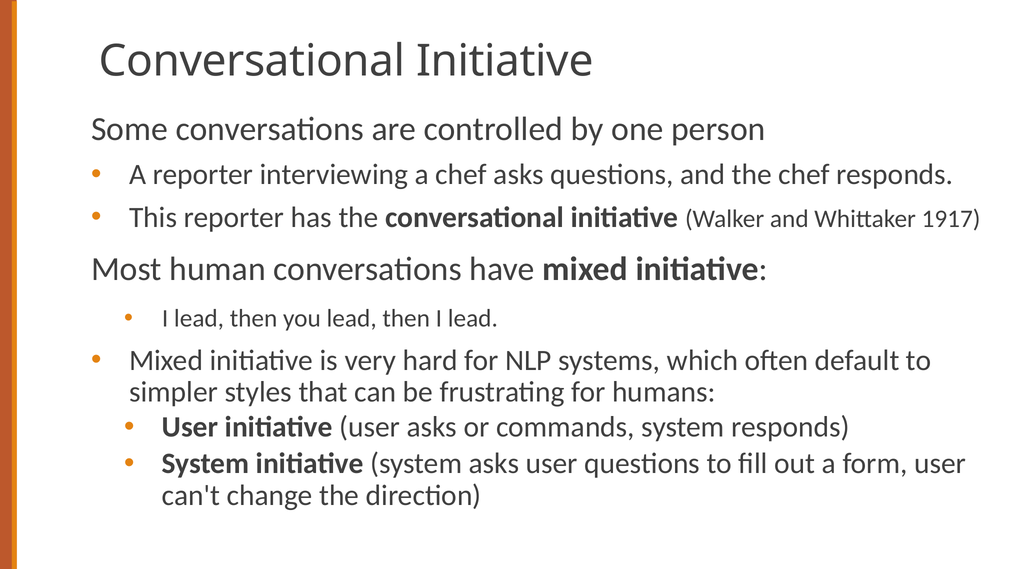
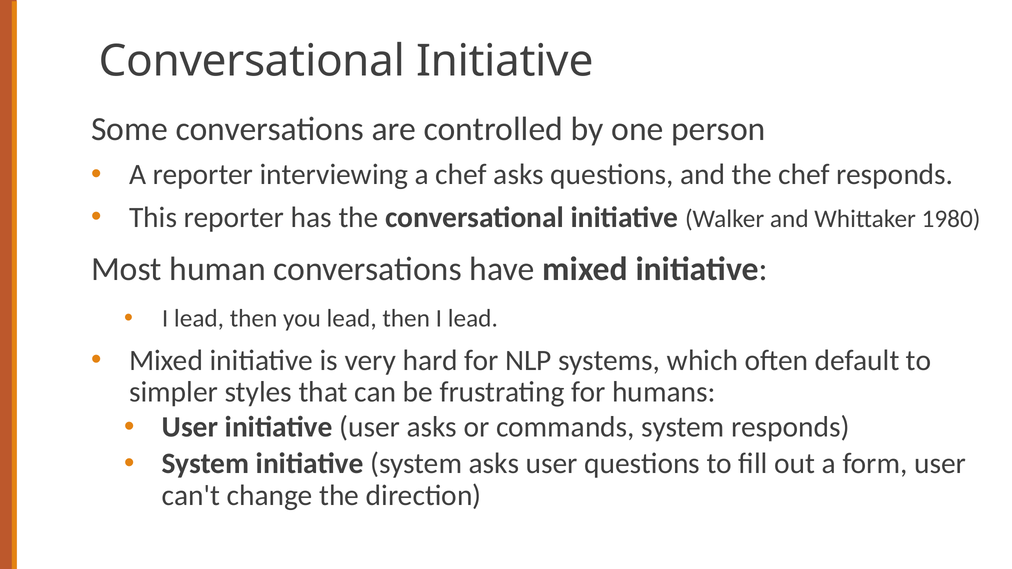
1917: 1917 -> 1980 (951, 219)
